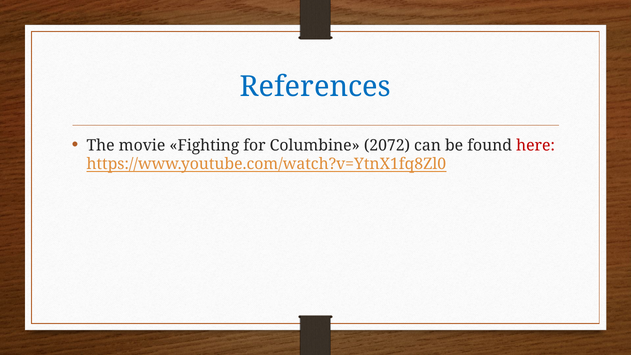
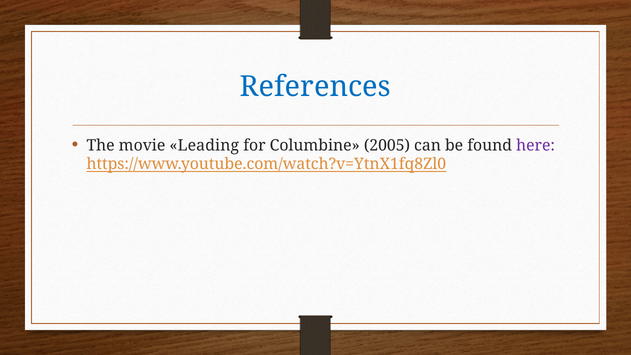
Fighting: Fighting -> Leading (204, 145)
2072: 2072 -> 2005 (387, 145)
here colour: red -> purple (536, 145)
